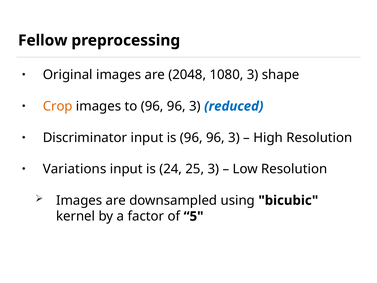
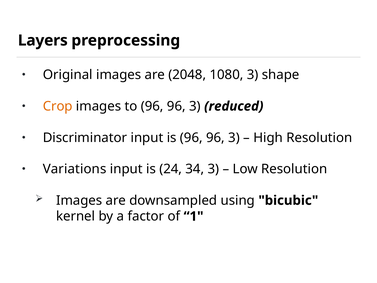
Fellow: Fellow -> Layers (43, 40)
reduced colour: blue -> black (234, 106)
25: 25 -> 34 (195, 169)
5: 5 -> 1 (194, 216)
